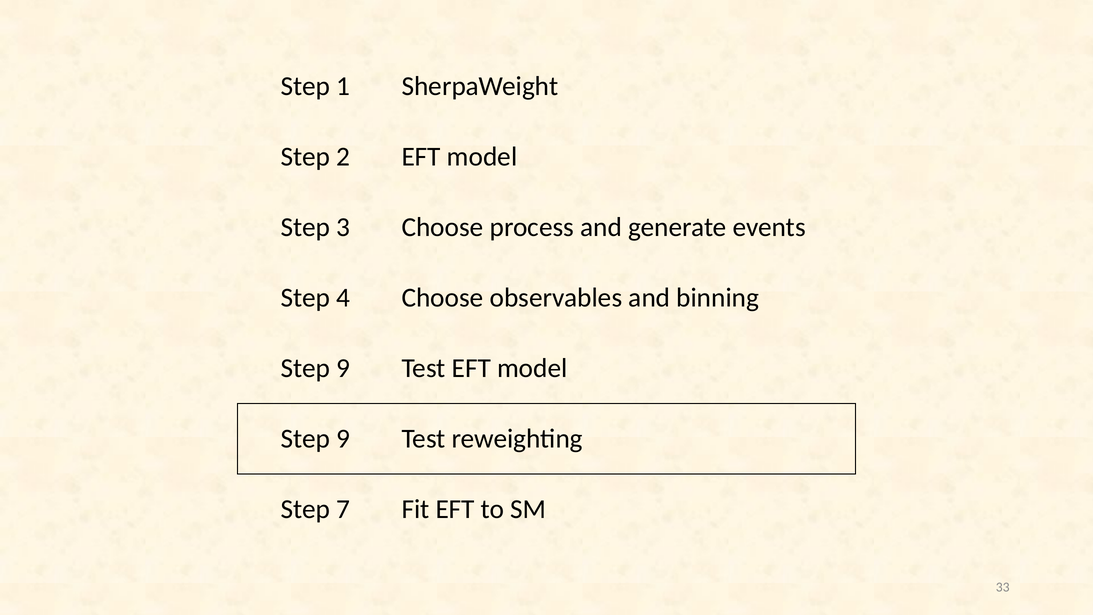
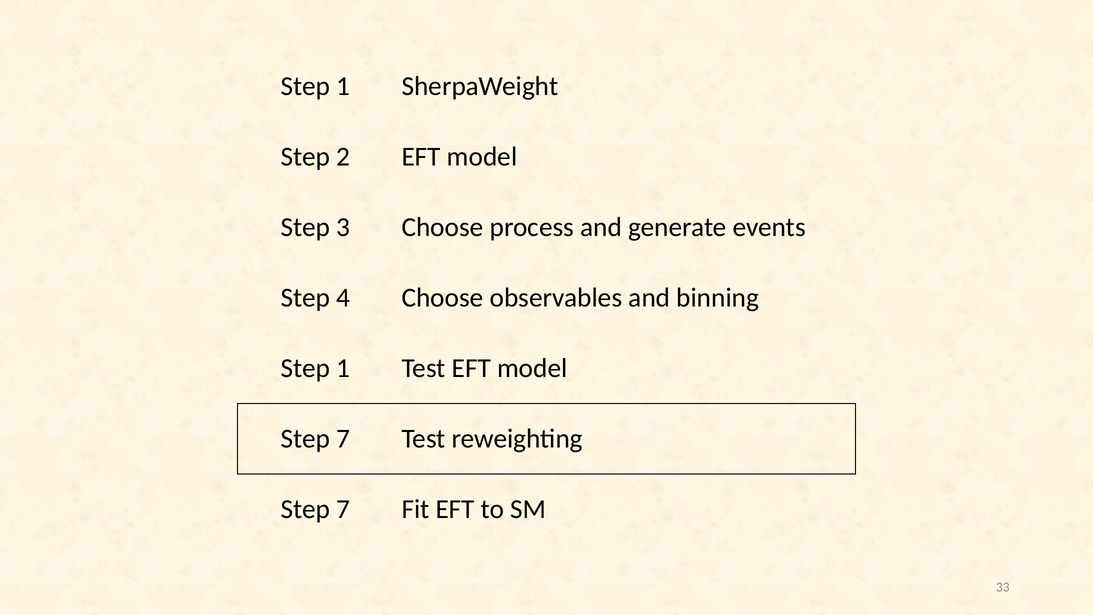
9: 9 -> 1 (343, 368)
9: 9 -> 7 (343, 439)
